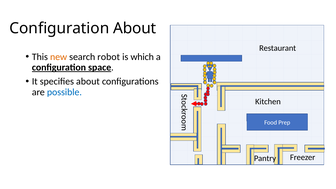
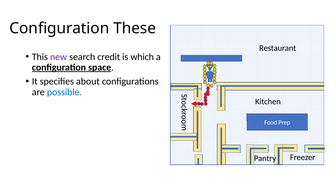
Configuration About: About -> These (135, 28)
new colour: orange -> purple (59, 57)
robot: robot -> credit (109, 57)
